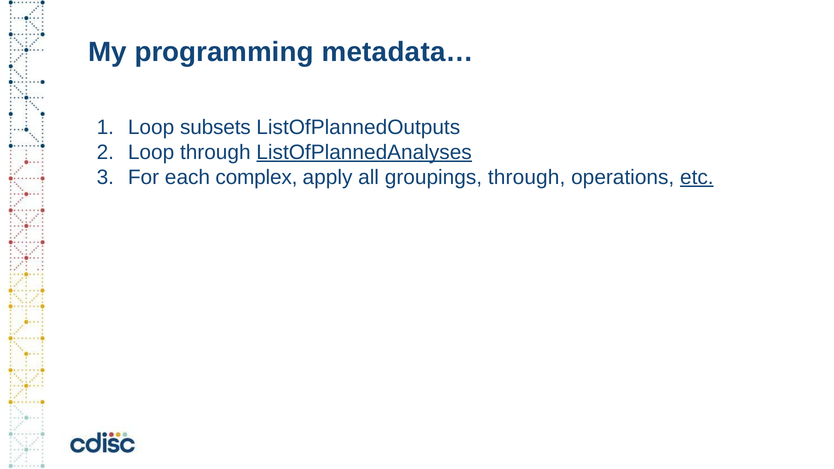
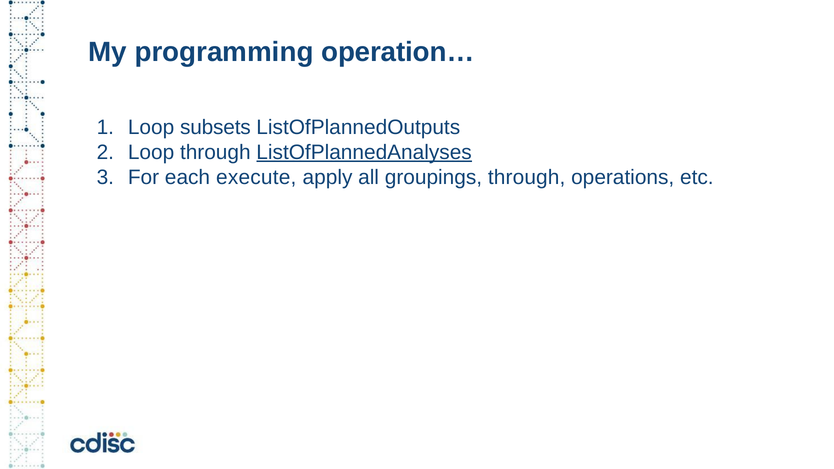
metadata…: metadata… -> operation… (398, 52)
complex: complex -> execute (256, 177)
etc underline: present -> none (697, 177)
